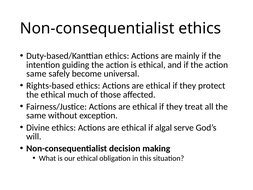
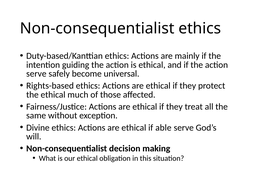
same: same -> serve (36, 74)
algal: algal -> able (163, 127)
